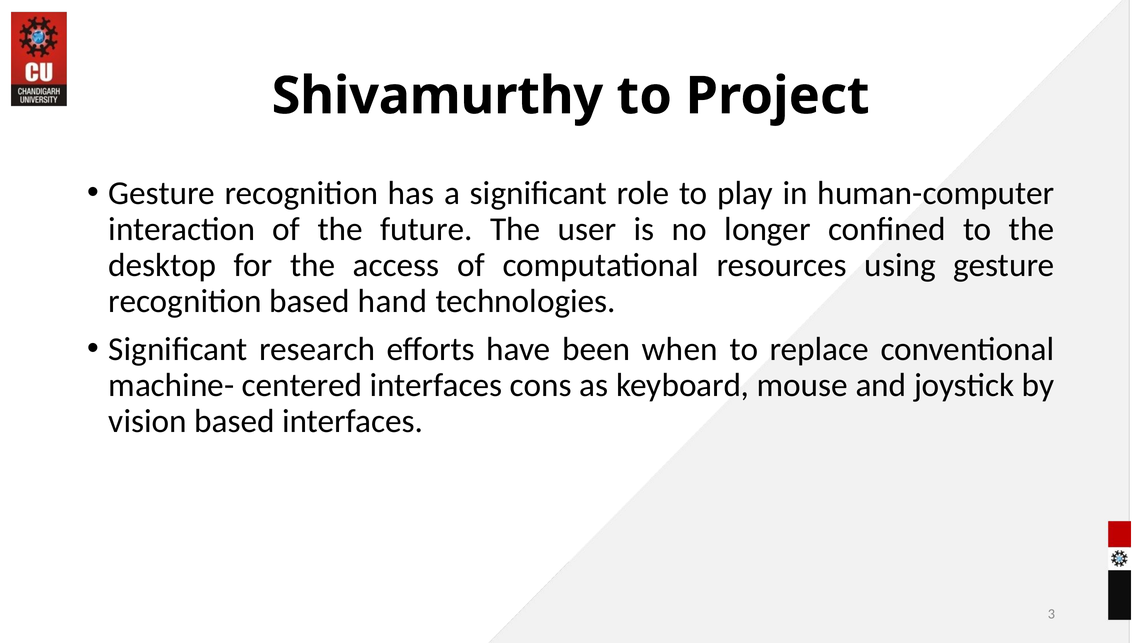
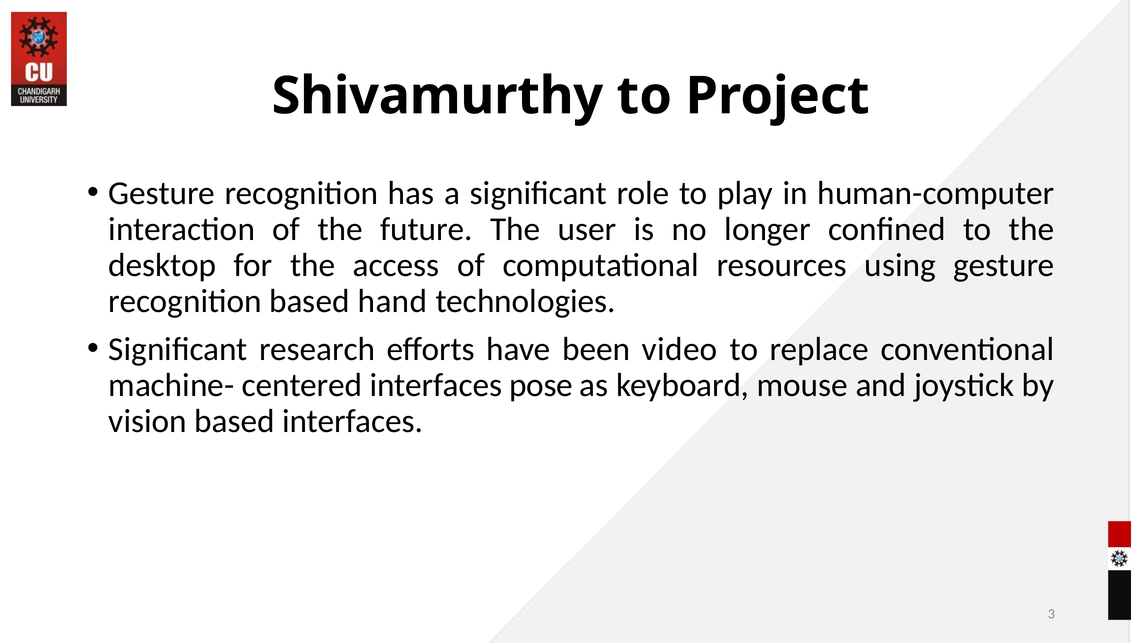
when: when -> video (680, 349)
cons: cons -> pose (541, 385)
